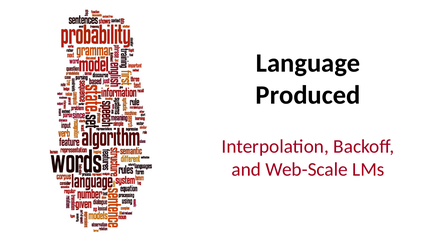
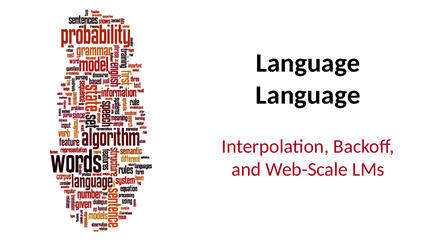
Produced: Produced -> Language (308, 95)
